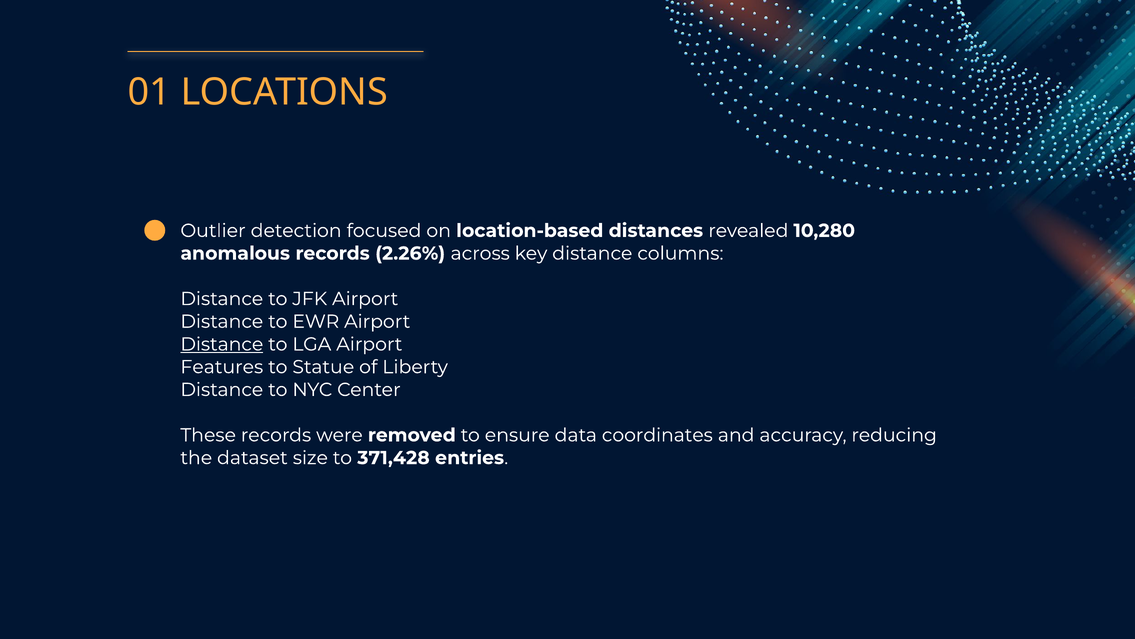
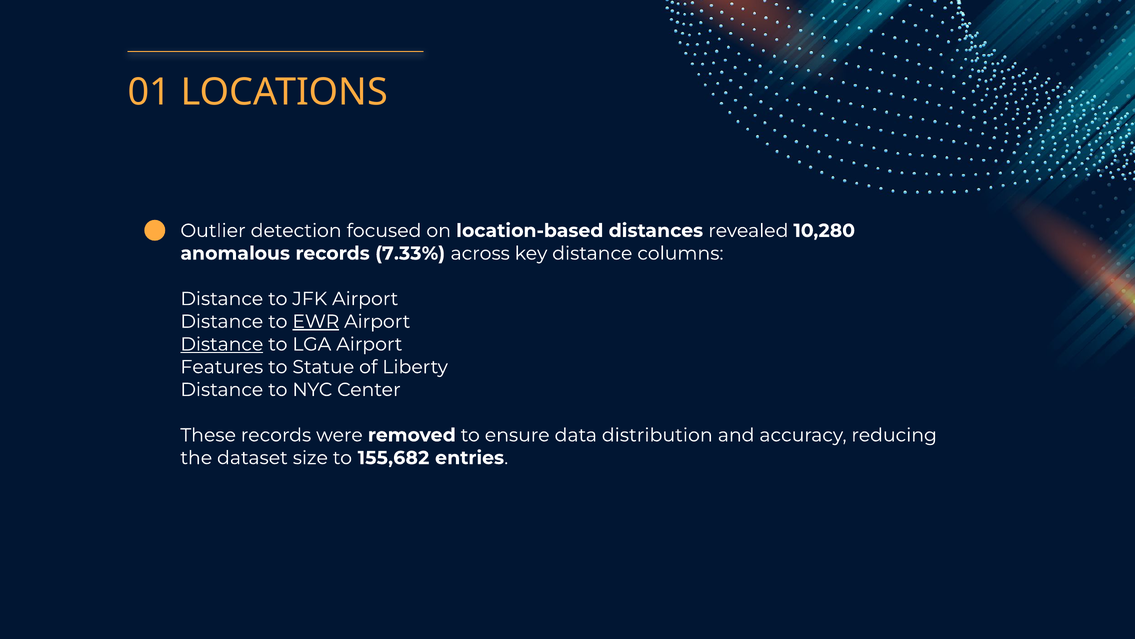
2.26%: 2.26% -> 7.33% (410, 253)
EWR underline: none -> present (316, 321)
coordinates: coordinates -> distribution (657, 435)
371,428: 371,428 -> 155,682 (393, 458)
